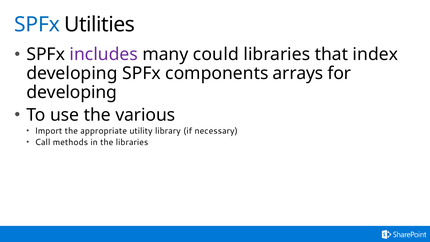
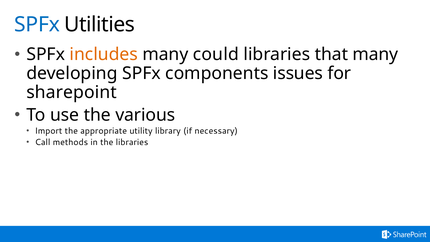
includes colour: purple -> orange (104, 54)
that index: index -> many (375, 54)
arrays: arrays -> issues (298, 73)
developing: developing -> sharepoint (72, 92)
